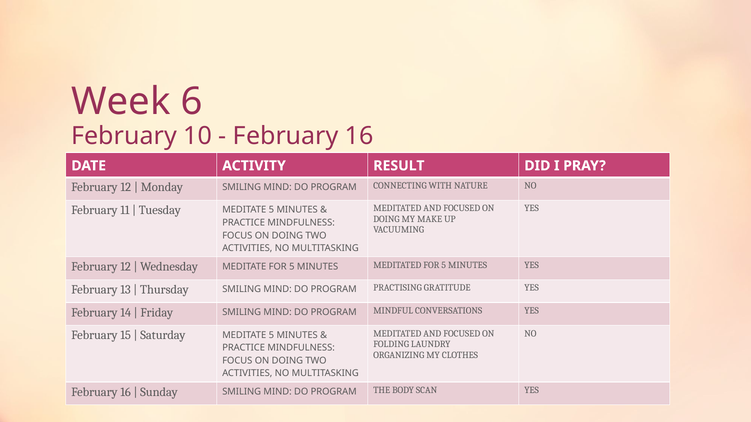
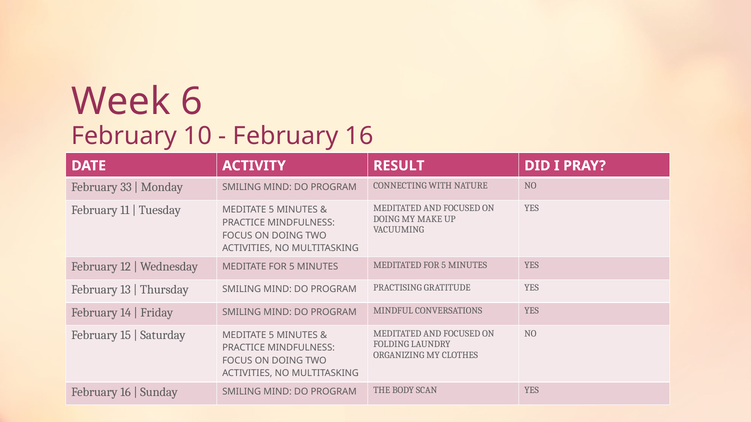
12: 12 -> 33 (126, 187)
